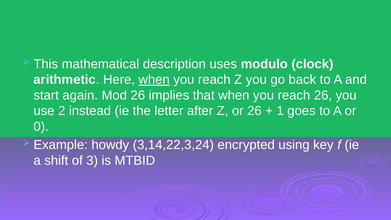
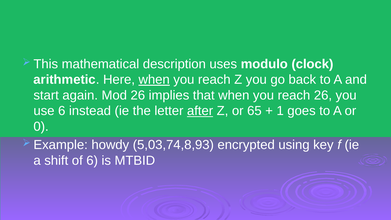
use 2: 2 -> 6 (62, 111)
after underline: none -> present (200, 111)
or 26: 26 -> 65 (254, 111)
3,14,22,3,24: 3,14,22,3,24 -> 5,03,74,8,93 (173, 145)
of 3: 3 -> 6 (92, 160)
